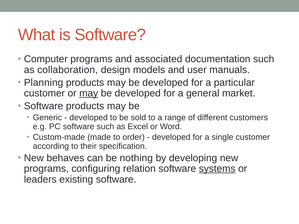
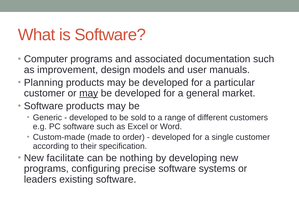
collaboration: collaboration -> improvement (68, 70)
behaves: behaves -> facilitate (65, 158)
relation: relation -> precise (139, 169)
systems underline: present -> none (217, 169)
